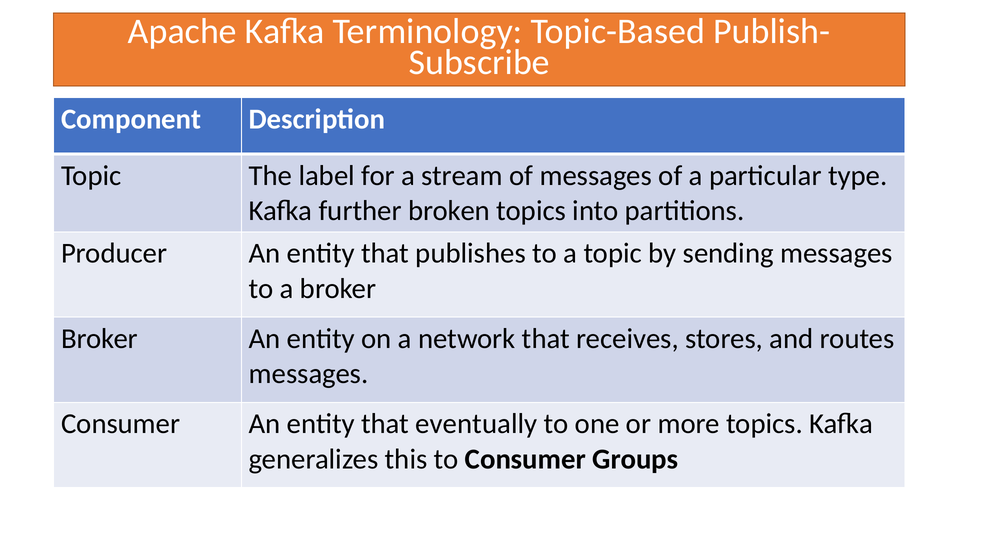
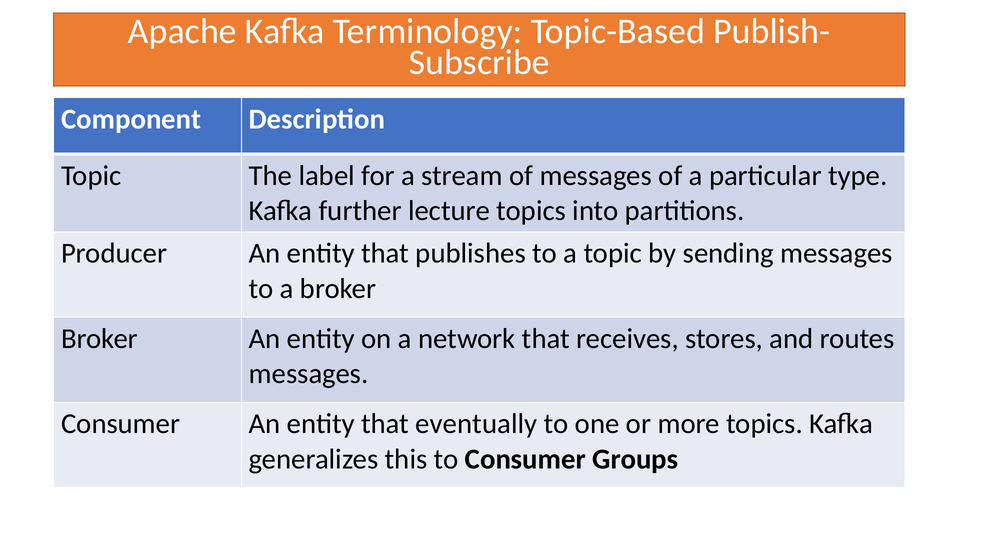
broken: broken -> lecture (449, 211)
